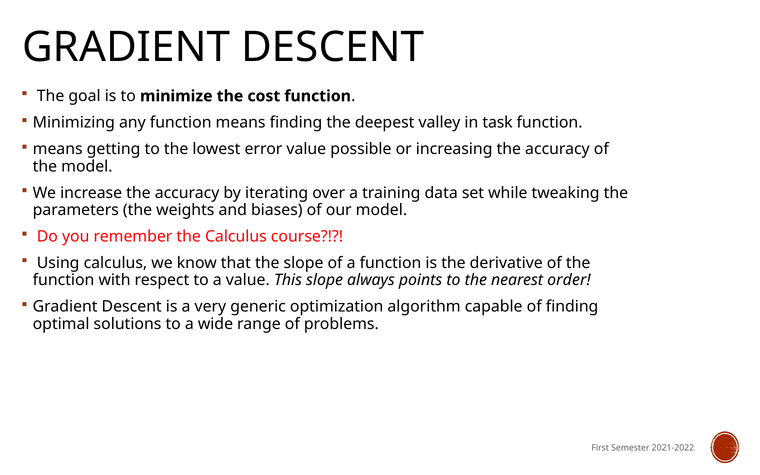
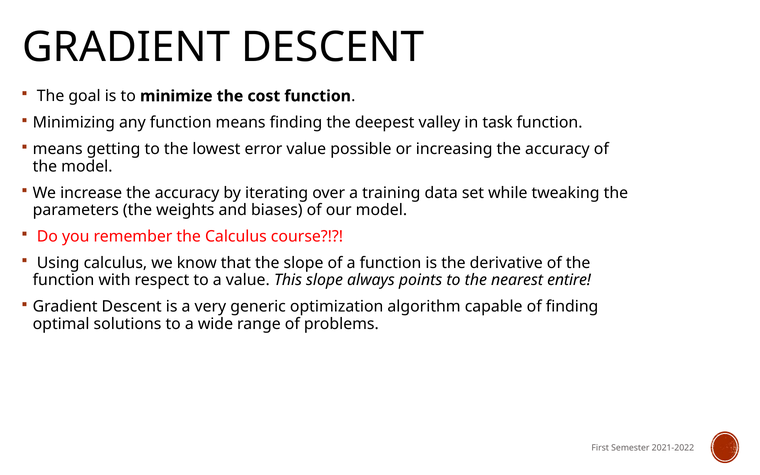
order: order -> entire (569, 280)
